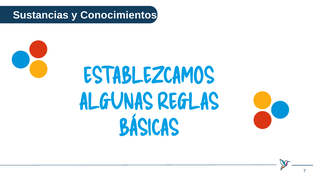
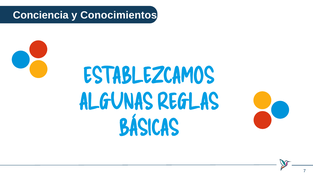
Sustancias: Sustancias -> Conciencia (41, 15)
